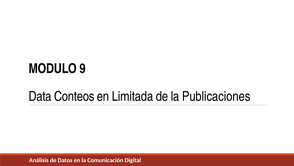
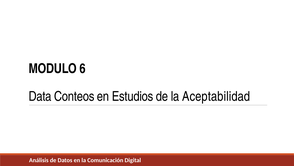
9: 9 -> 6 (83, 68)
Limitada: Limitada -> Estudios (133, 96)
Publicaciones: Publicaciones -> Aceptabilidad (216, 96)
